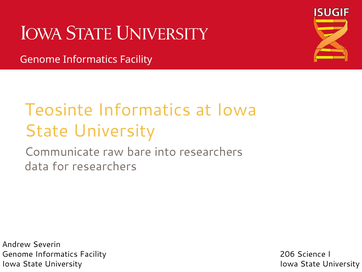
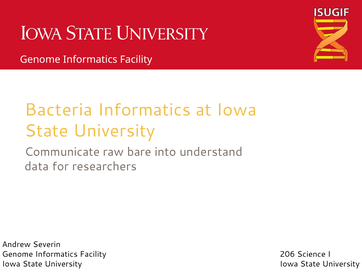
Teosinte: Teosinte -> Bacteria (59, 110)
into researchers: researchers -> understand (211, 152)
